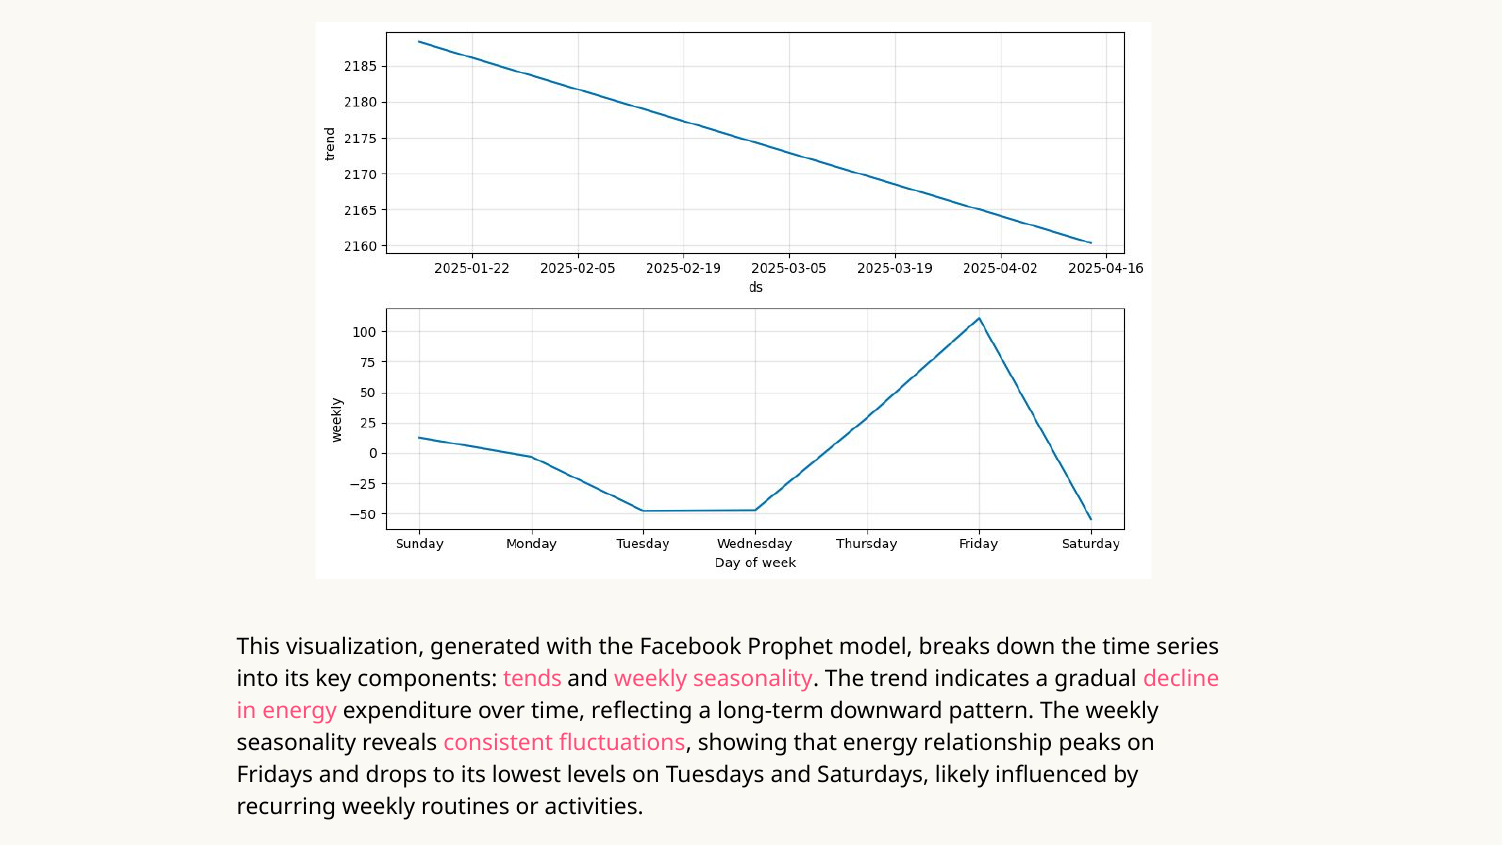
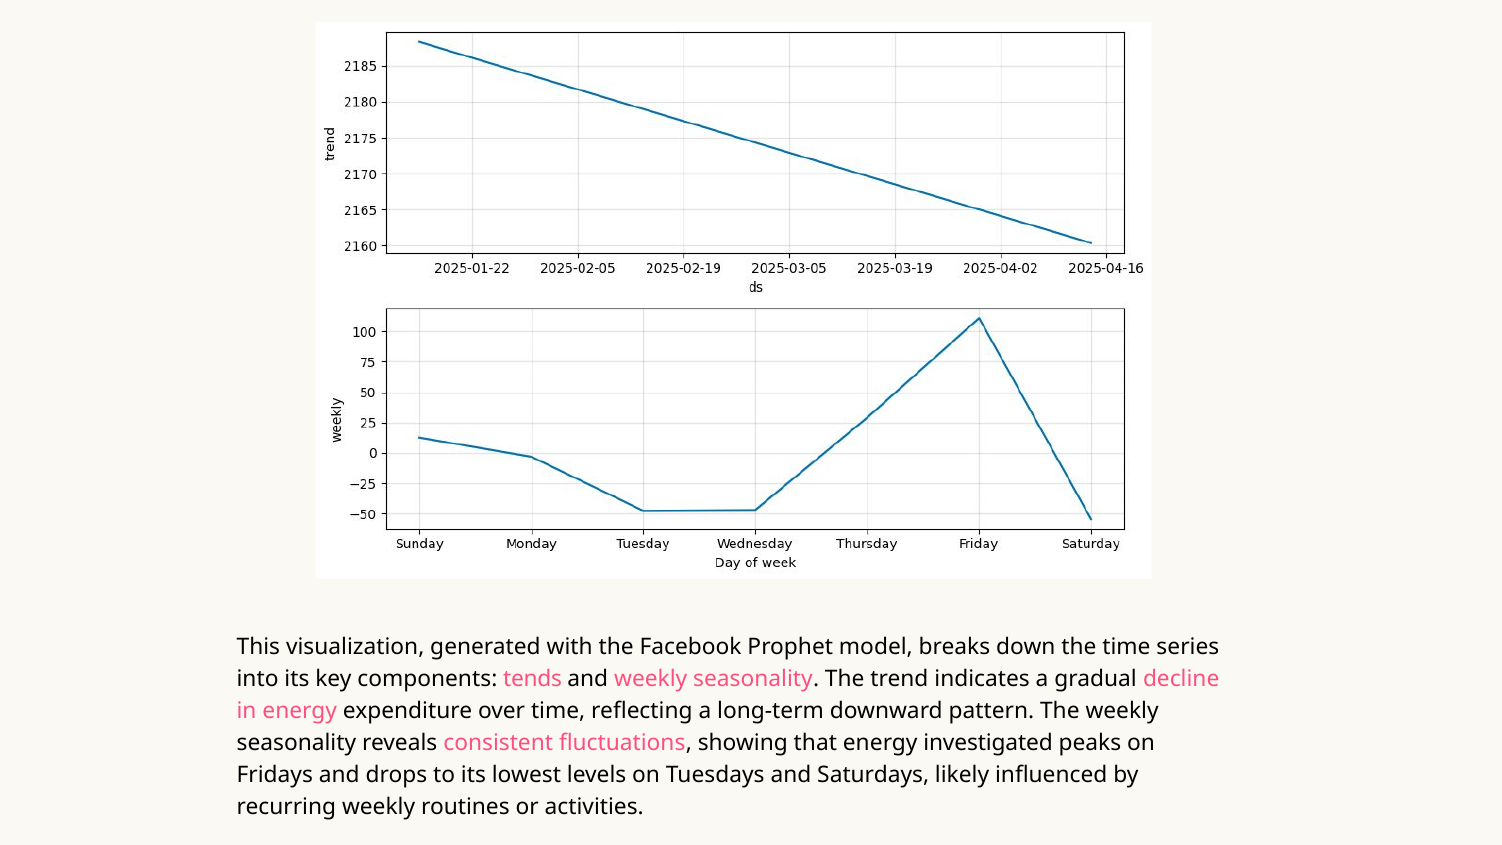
relationship: relationship -> investigated (988, 743)
